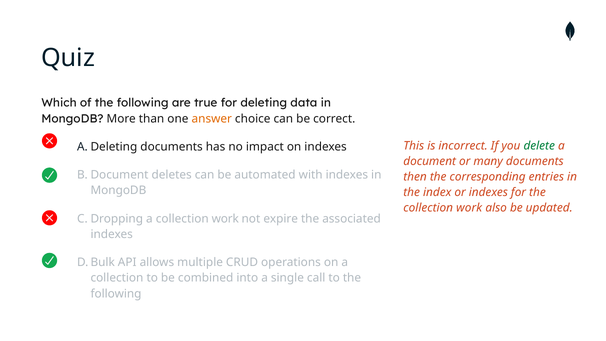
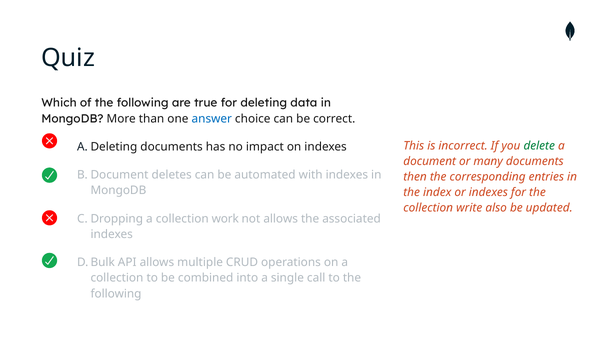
answer colour: orange -> blue (212, 119)
work: work -> write (469, 208)
not expire: expire -> allows (281, 219)
